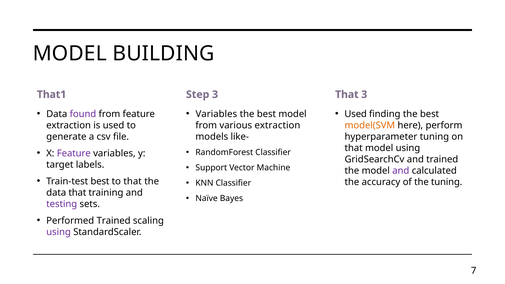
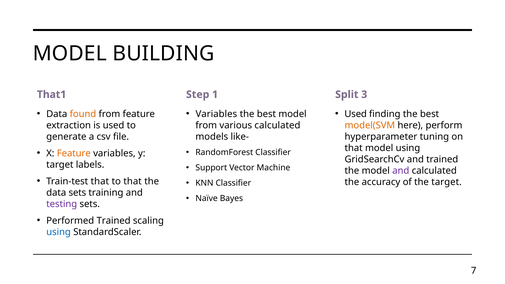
Step 3: 3 -> 1 (215, 95)
That: That -> Split (347, 95)
found colour: purple -> orange (83, 114)
various extraction: extraction -> calculated (277, 125)
Feature colour: purple -> orange (74, 153)
Train-test best: best -> that (100, 181)
the tuning: tuning -> target (447, 182)
data that: that -> sets (77, 193)
using colour: purple -> blue (59, 232)
